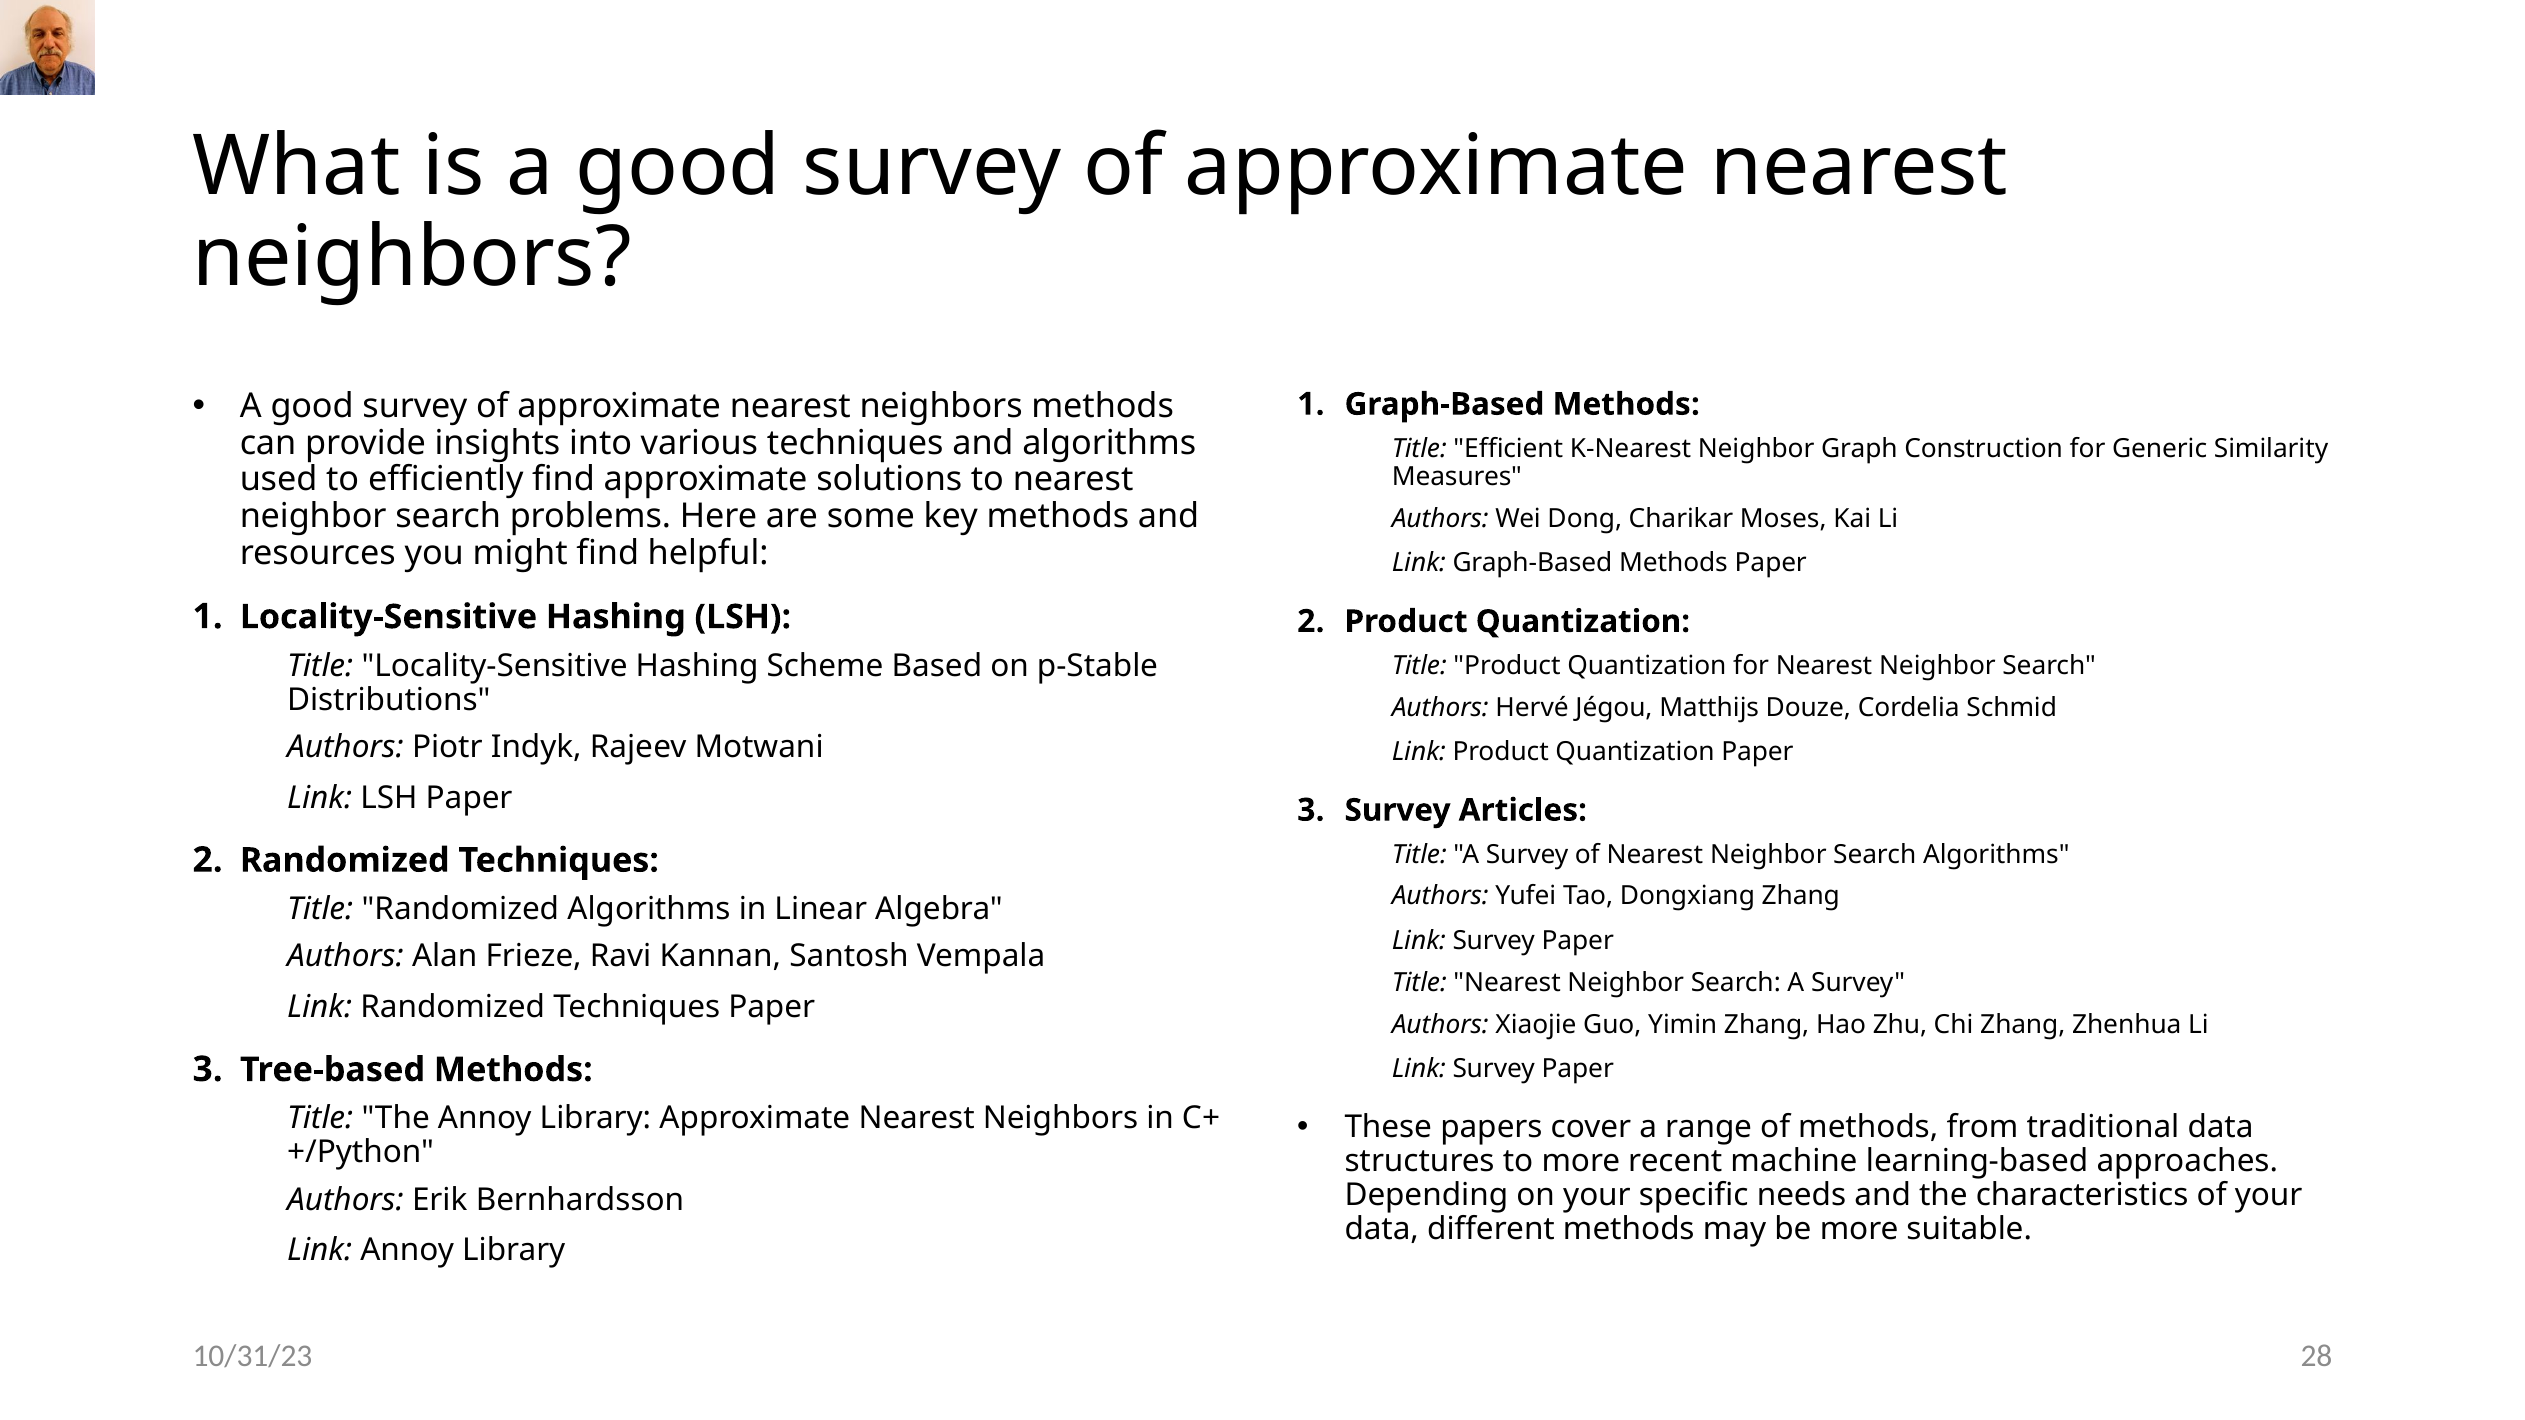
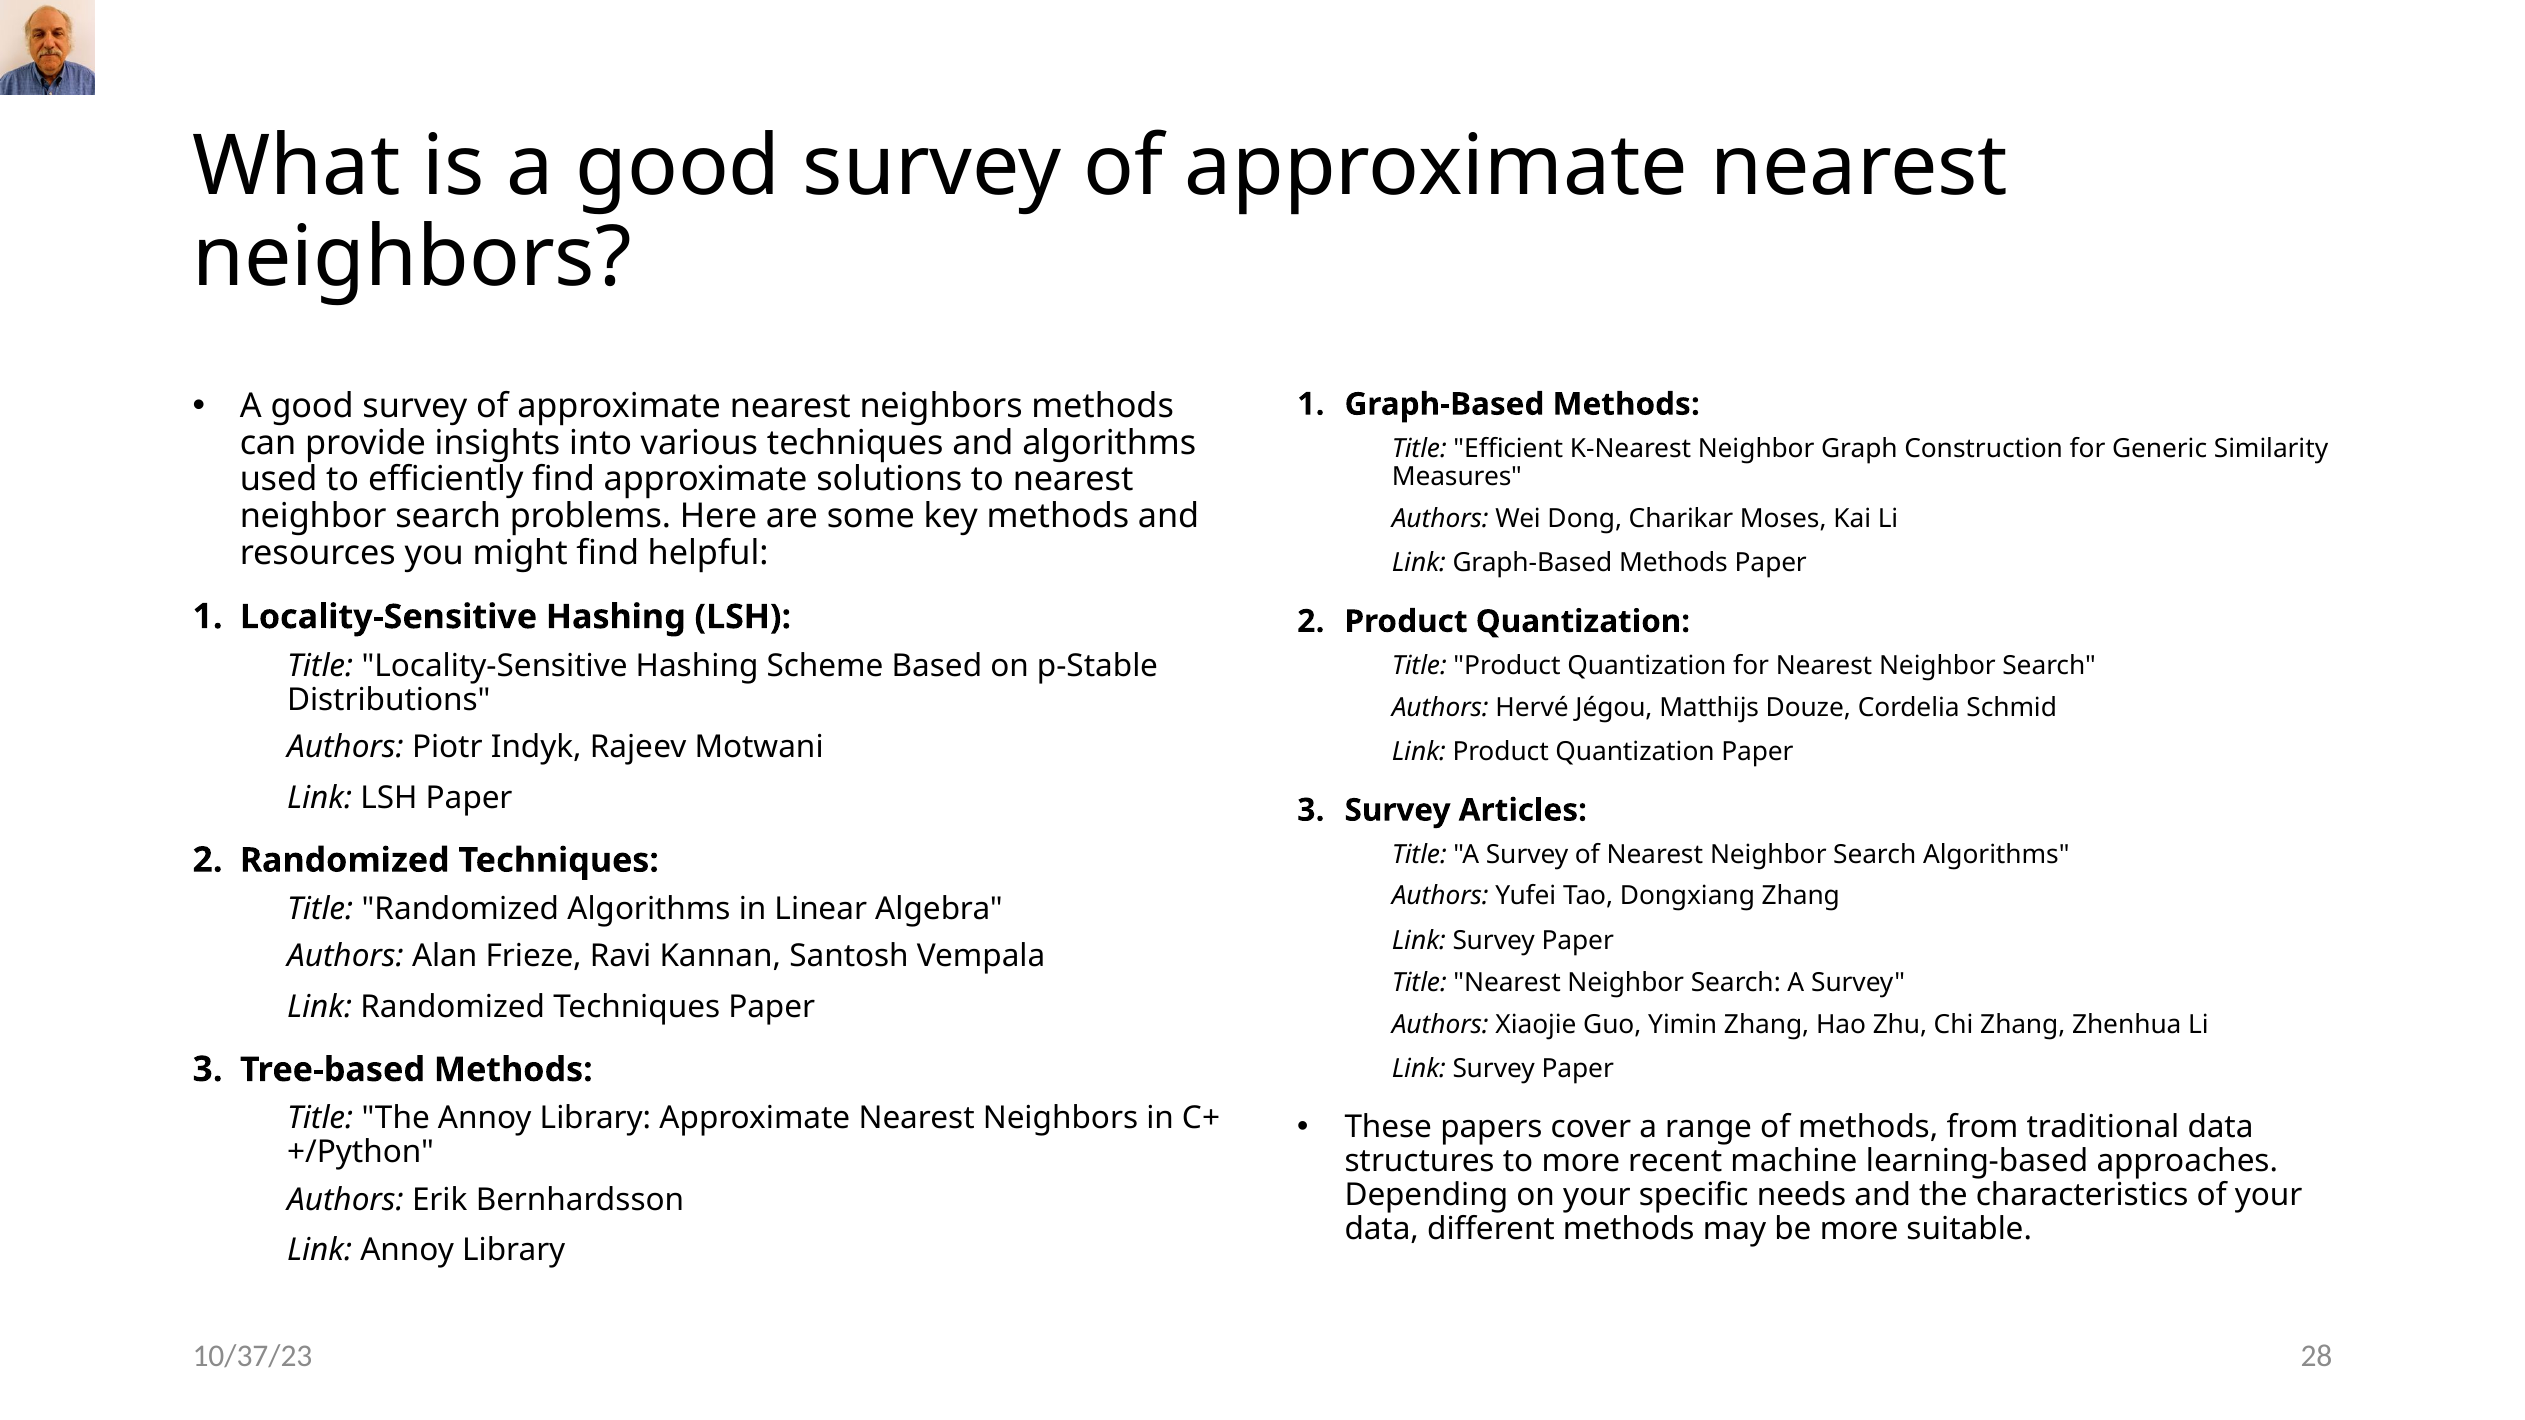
10/31/23: 10/31/23 -> 10/37/23 (252, 1356)
